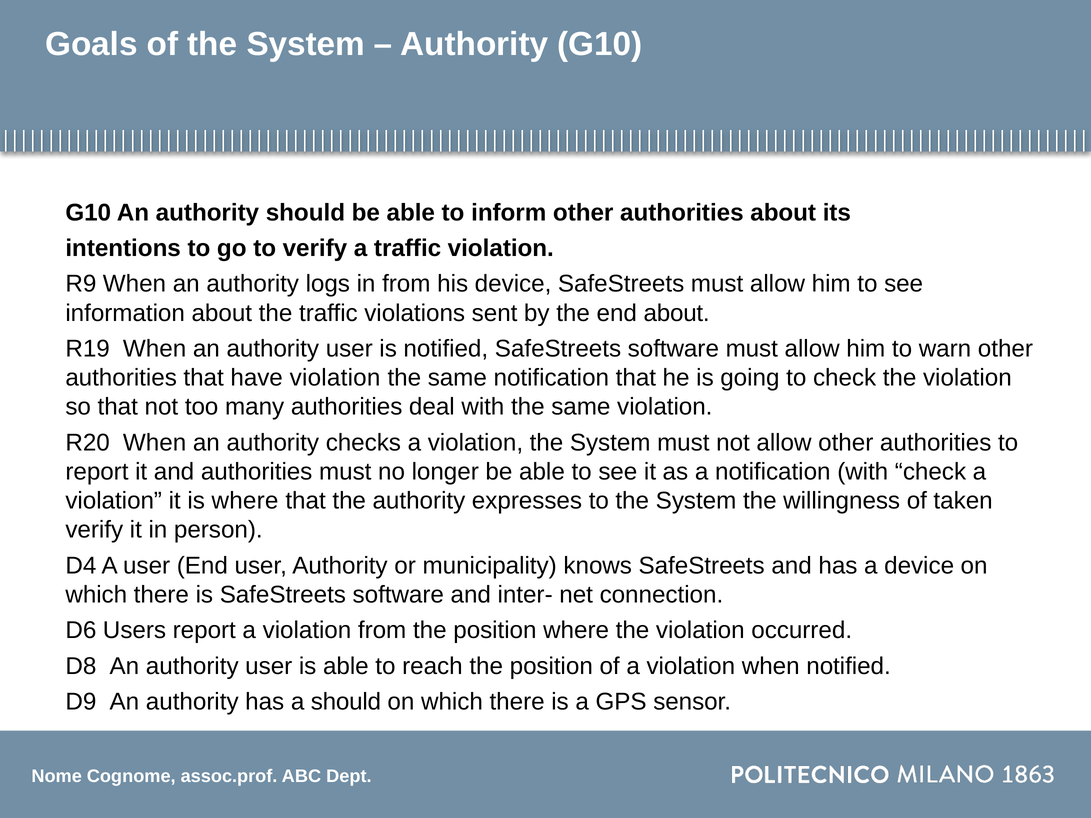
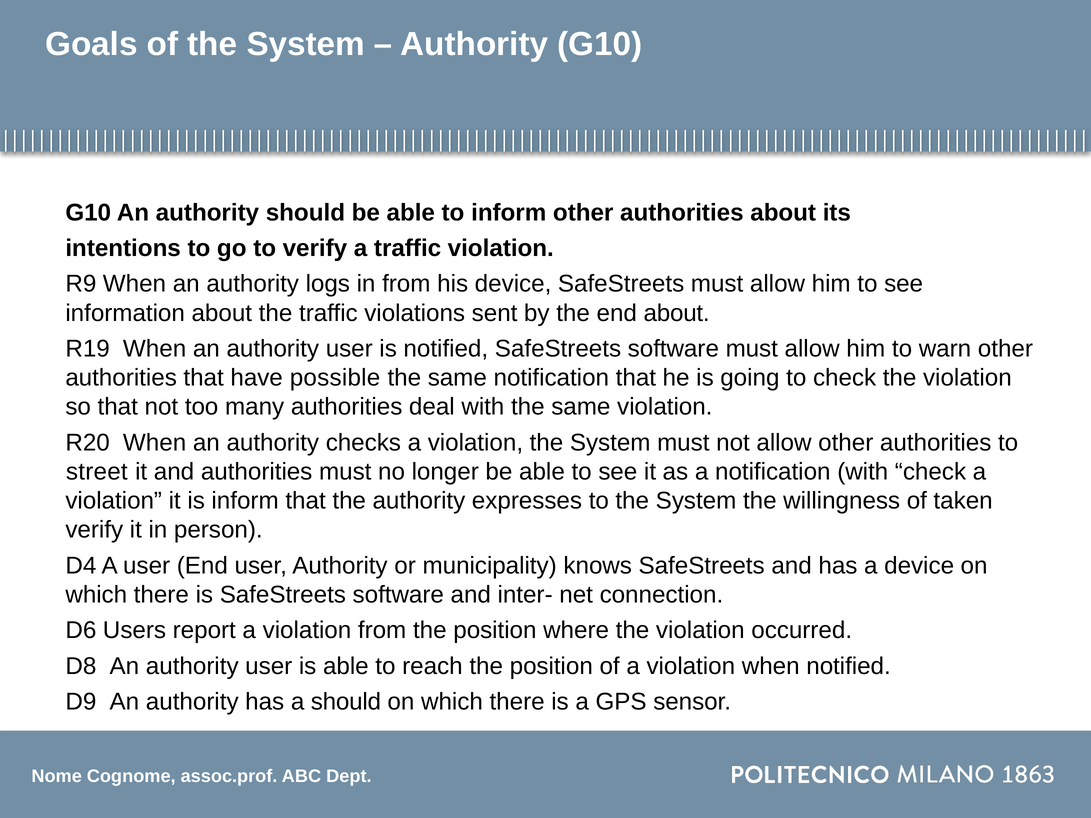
have violation: violation -> possible (335, 378)
report: report -> street (97, 472)
is where: where -> inform (245, 501)
